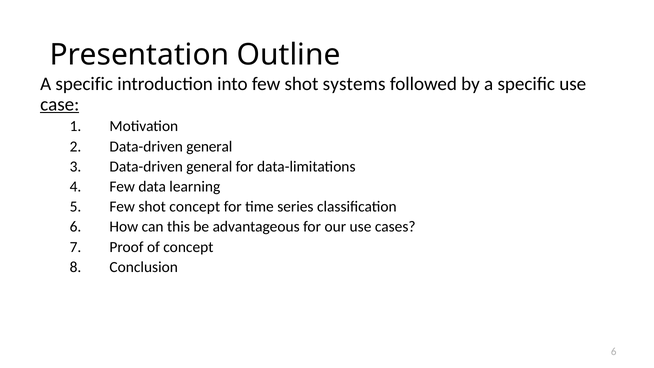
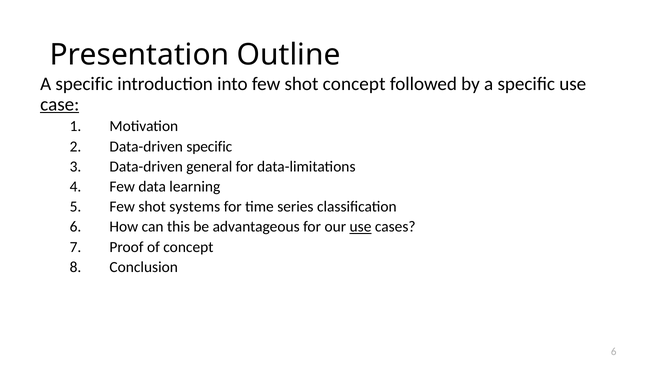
shot systems: systems -> concept (354, 84)
general: general -> specific (209, 146)
shot concept: concept -> systems (195, 207)
use underline: none -> present (360, 227)
